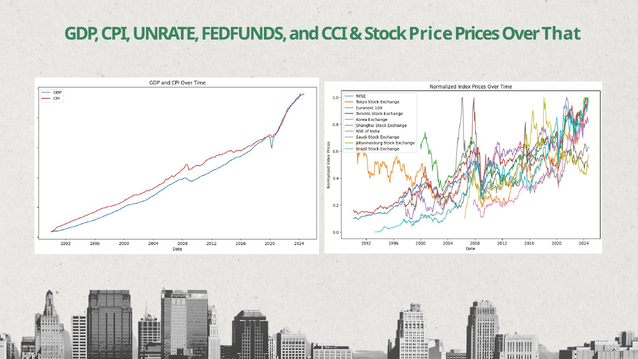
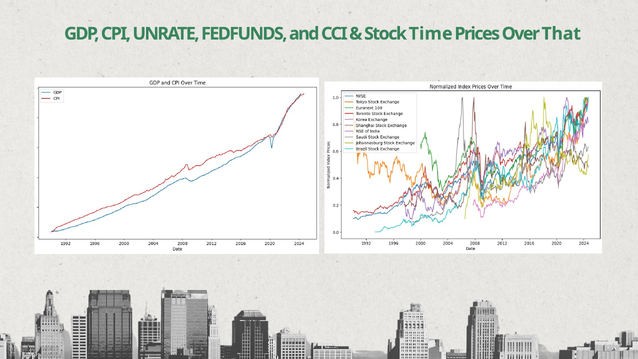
Price: Price -> Time (431, 34)
